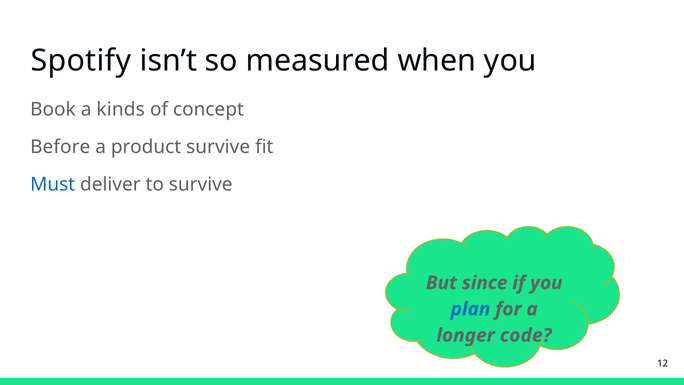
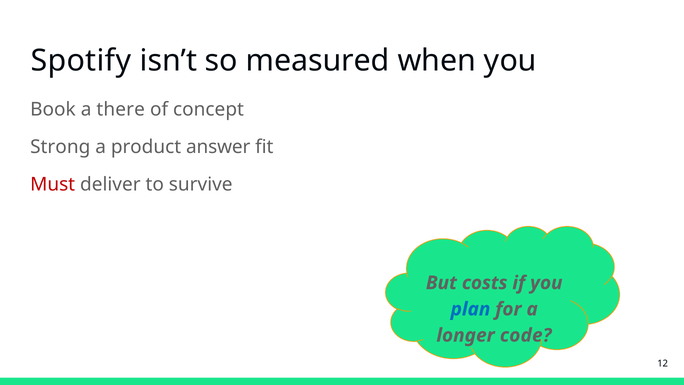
kinds: kinds -> there (121, 109)
Before: Before -> Strong (60, 147)
product survive: survive -> answer (218, 147)
Must colour: blue -> red (53, 185)
since: since -> costs (485, 283)
